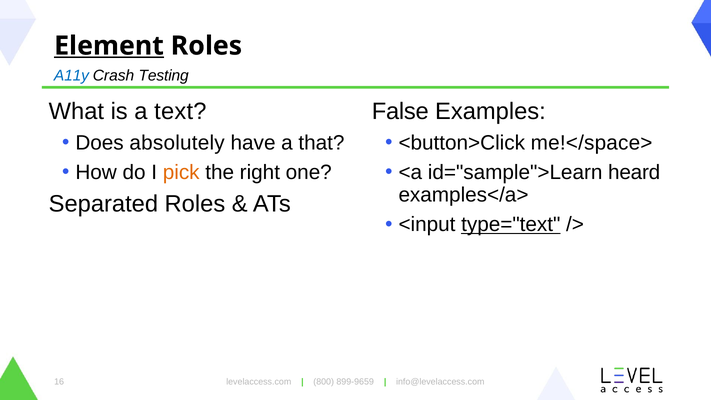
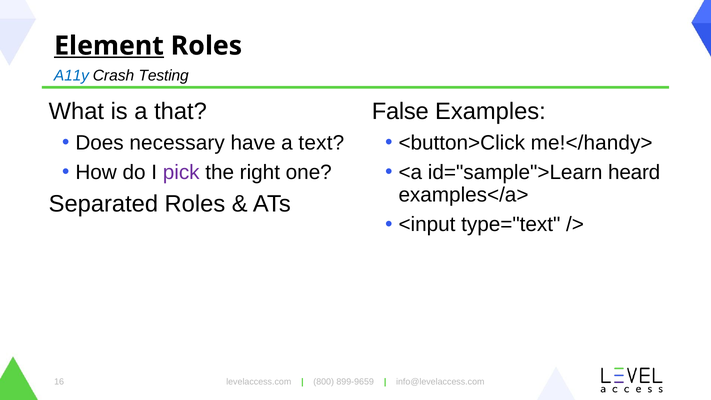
text: text -> that (180, 111)
absolutely: absolutely -> necessary (177, 143)
that: that -> text (321, 143)
me!</space>: me!</space> -> me!</handy> (592, 143)
pick colour: orange -> purple (181, 172)
type="text underline: present -> none (511, 225)
